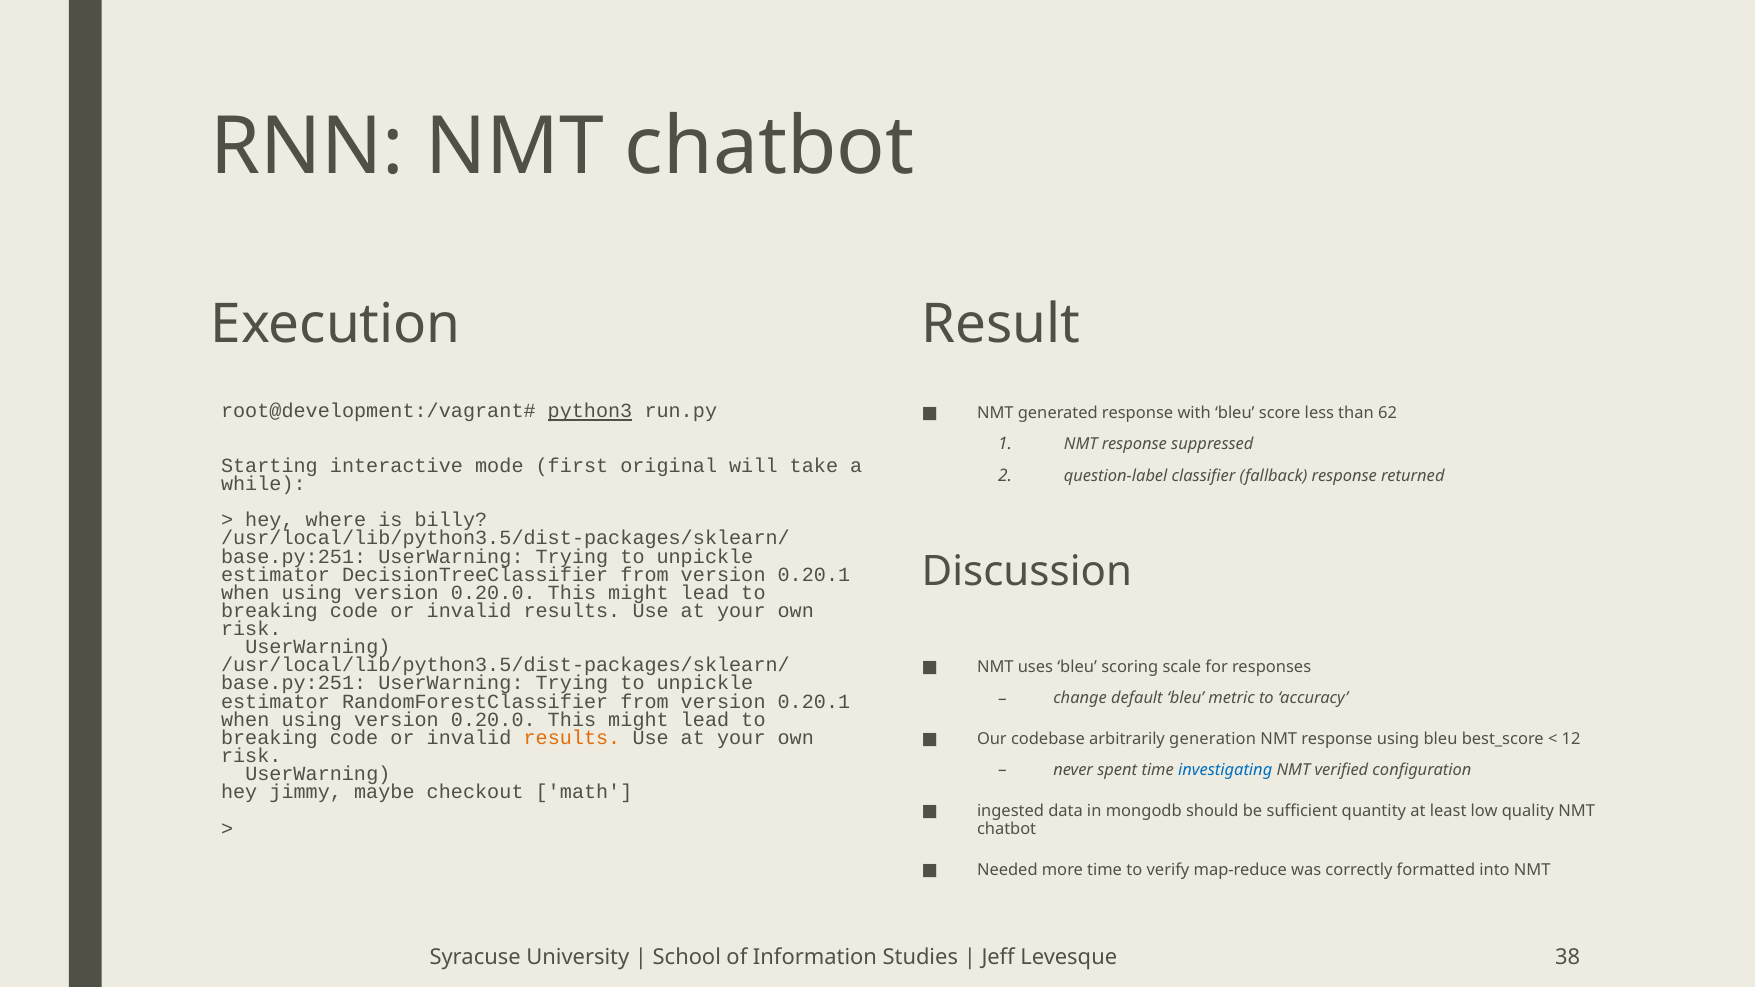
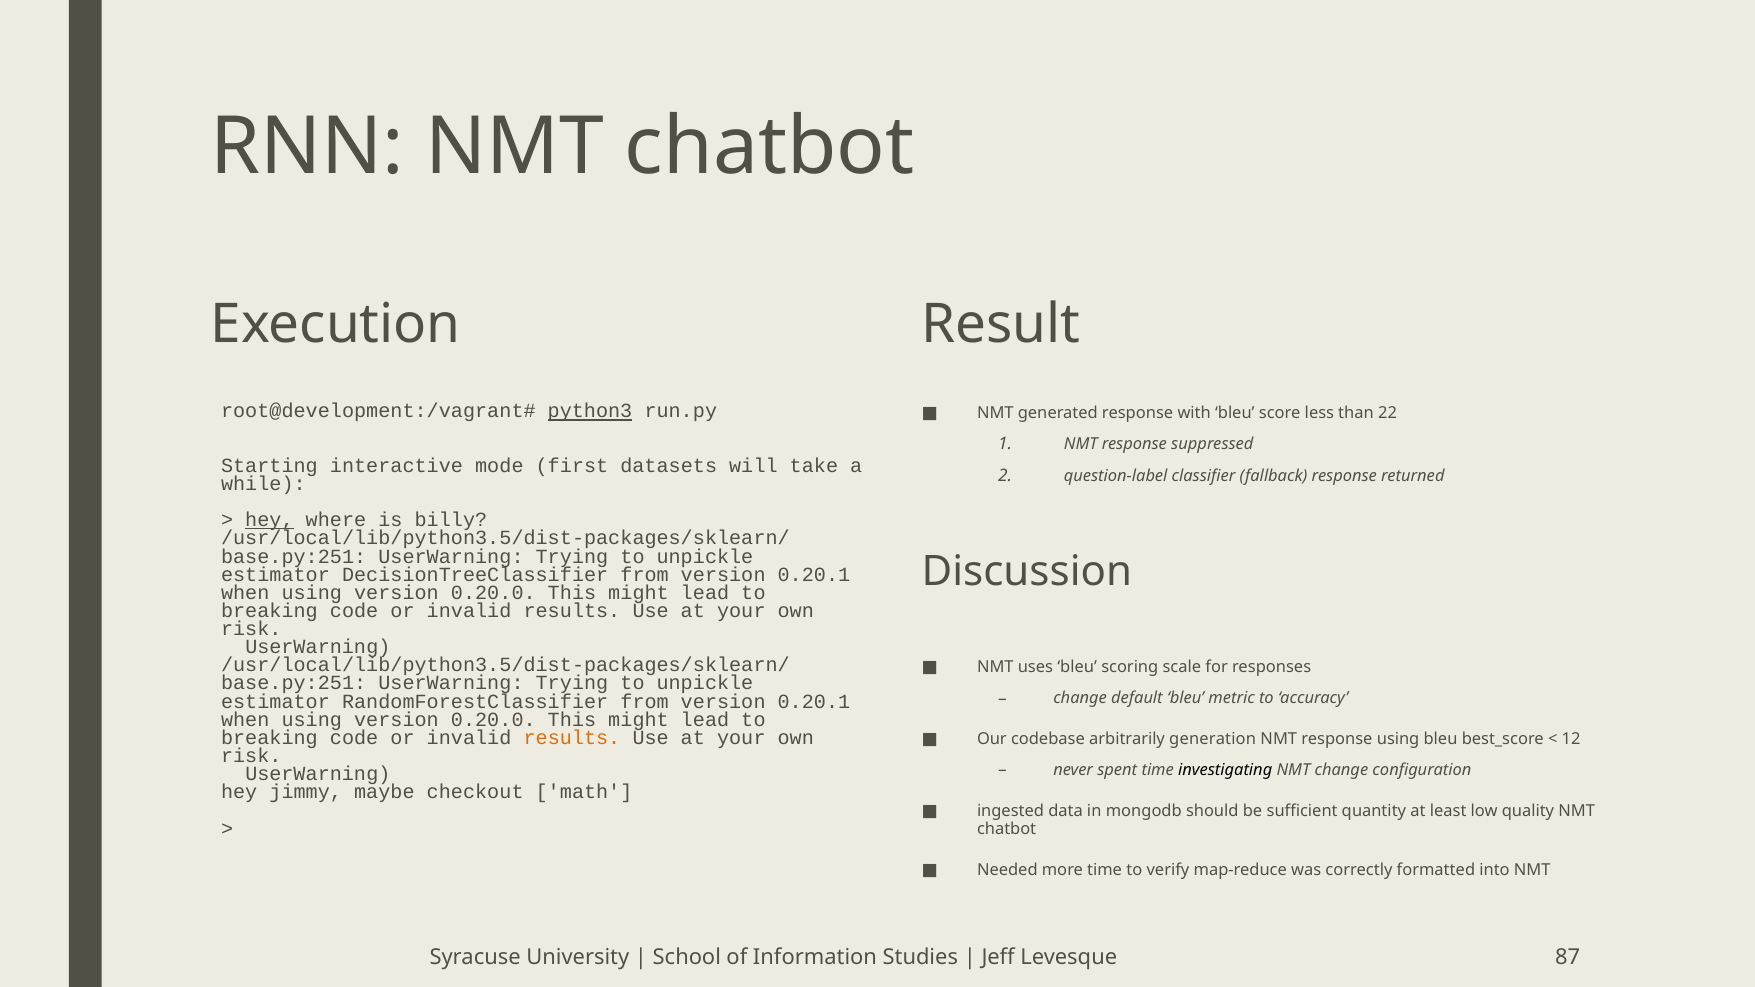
62: 62 -> 22 (1388, 413)
original: original -> datasets (669, 466)
hey underline: none -> present (269, 520)
investigating colour: blue -> black (1225, 770)
NMT verified: verified -> change (1341, 770)
38: 38 -> 87 (1568, 958)
